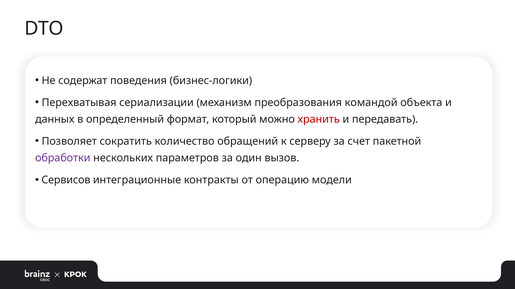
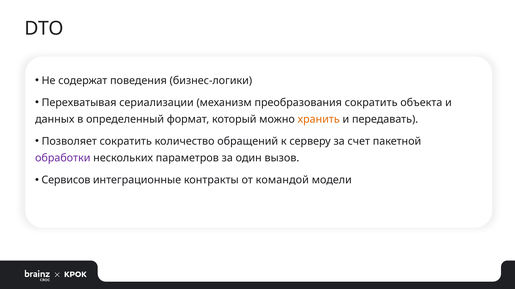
преобразования командой: командой -> сократить (371, 103)
хранить colour: red -> orange (319, 120)
операцию: операцию -> командой (282, 181)
